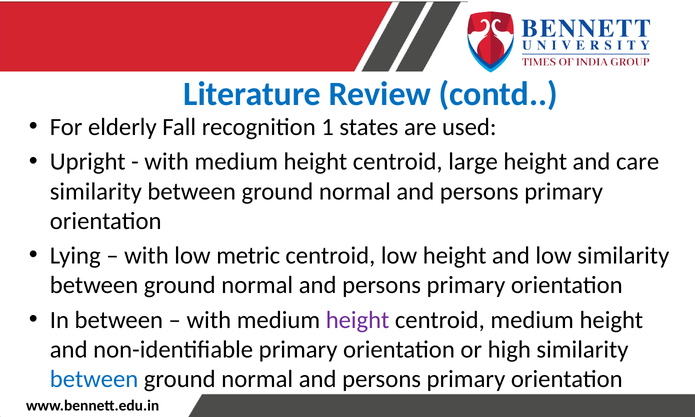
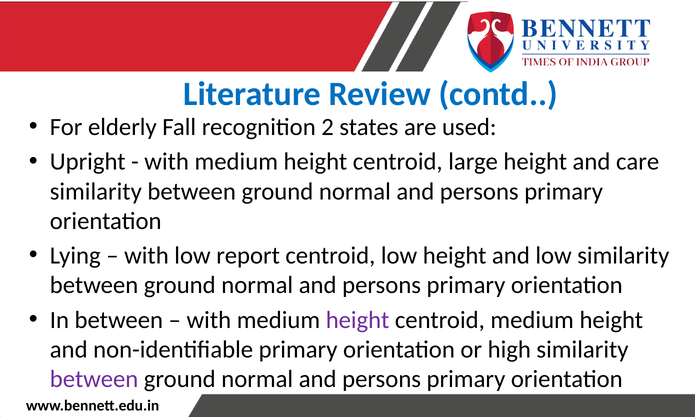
1: 1 -> 2 (328, 127)
metric: metric -> report (248, 256)
between colour: blue -> purple (94, 379)
